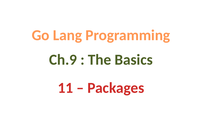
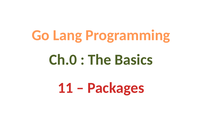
Ch.9: Ch.9 -> Ch.0 (63, 60)
